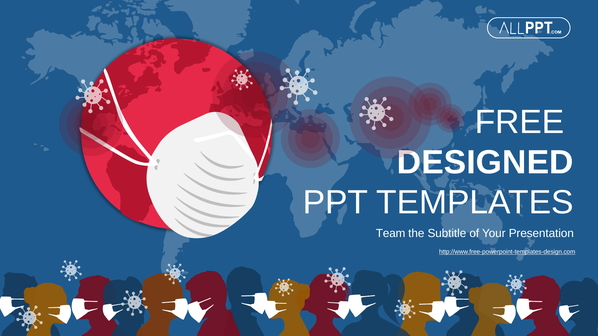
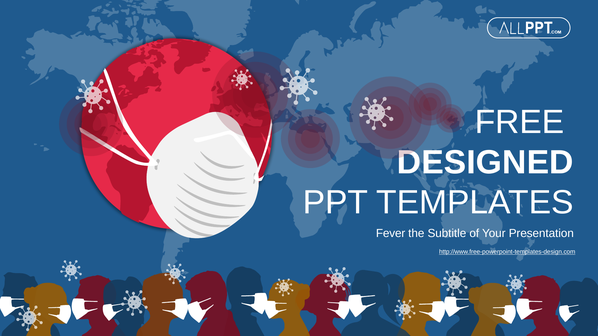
Team: Team -> Fever (391, 233)
